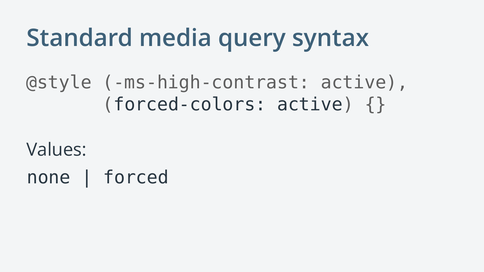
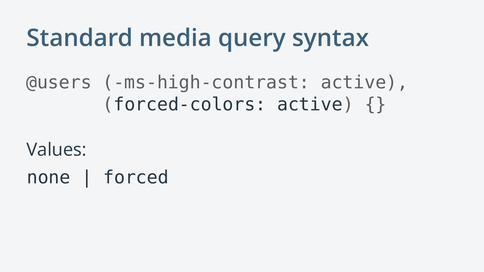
@style: @style -> @users (59, 83)
